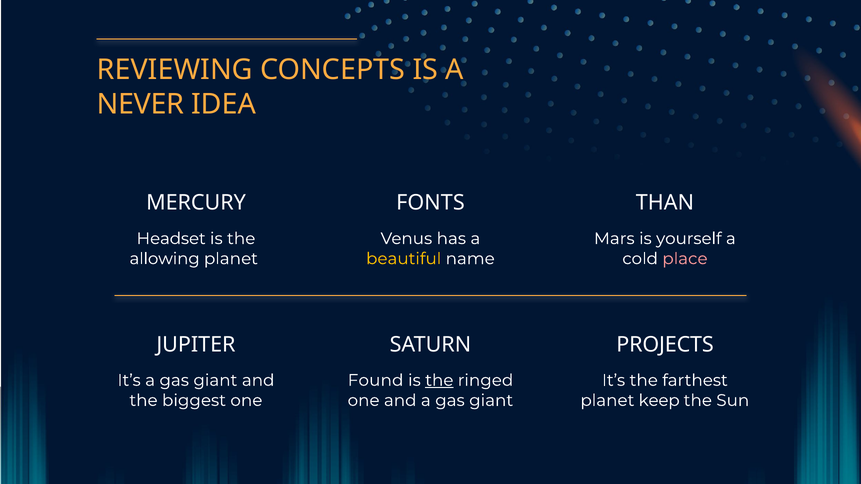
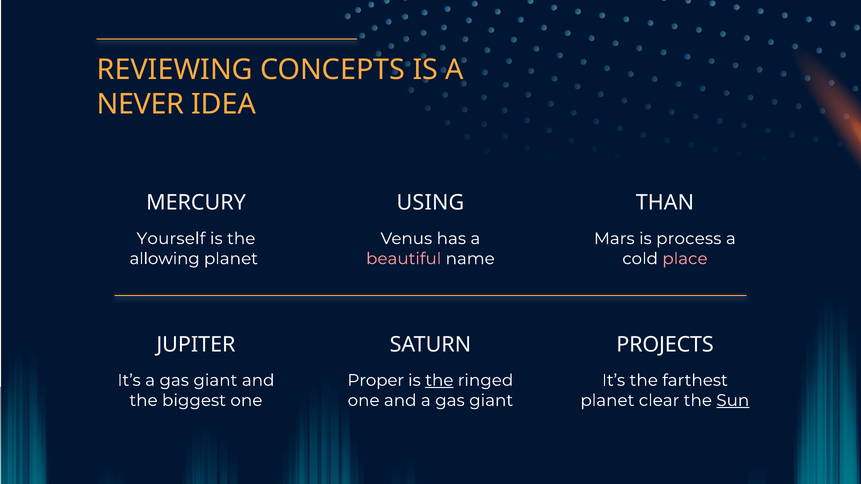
FONTS: FONTS -> USING (430, 203)
Headset: Headset -> Yourself (171, 239)
yourself: yourself -> process (689, 239)
beautiful colour: yellow -> pink (404, 259)
Found: Found -> Proper (376, 381)
keep: keep -> clear (659, 401)
Sun underline: none -> present (733, 401)
